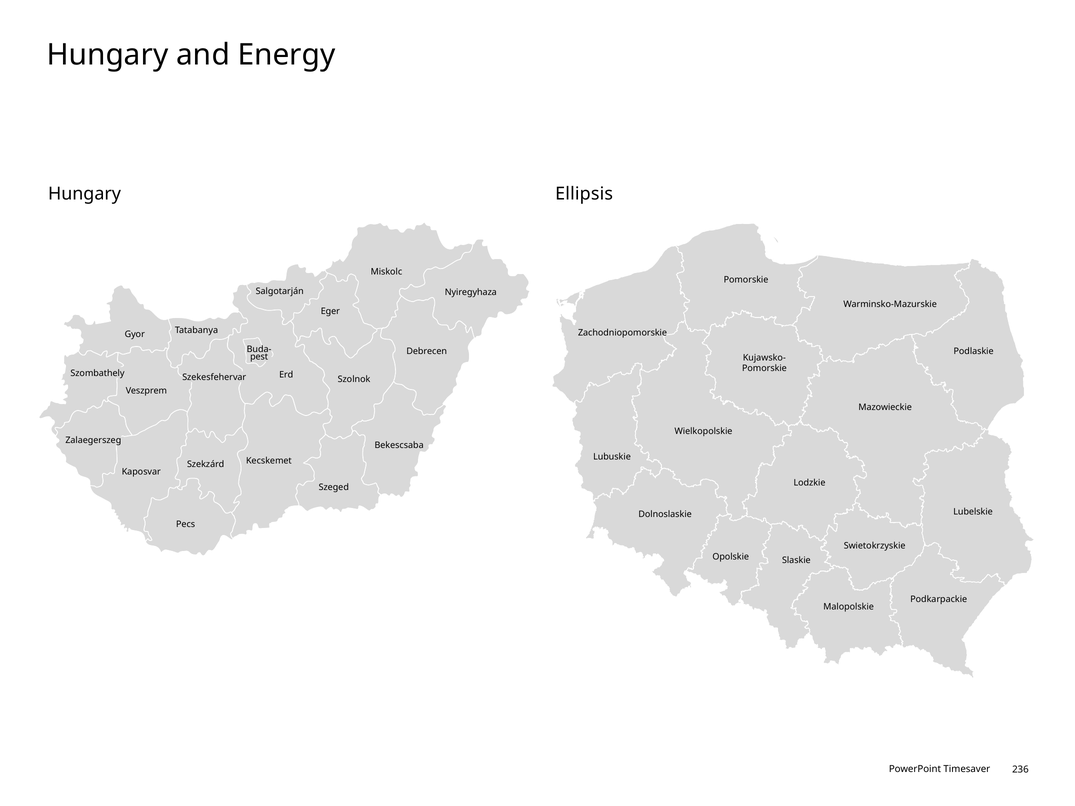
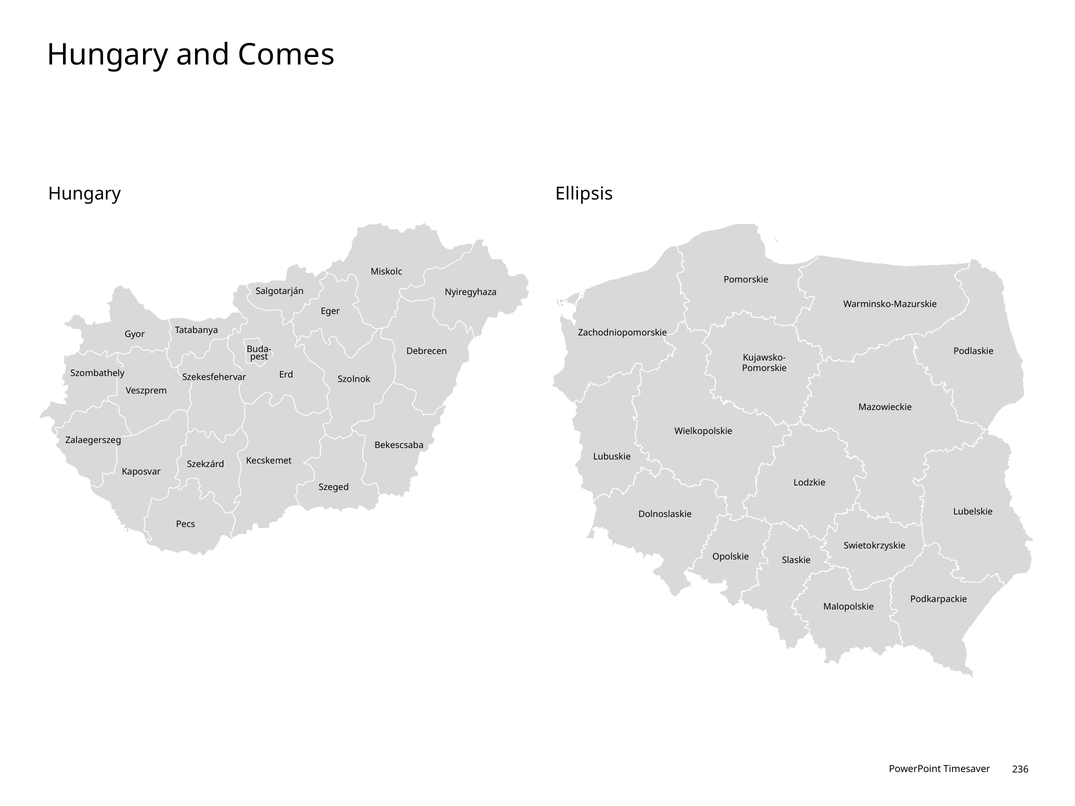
Energy: Energy -> Comes (286, 55)
